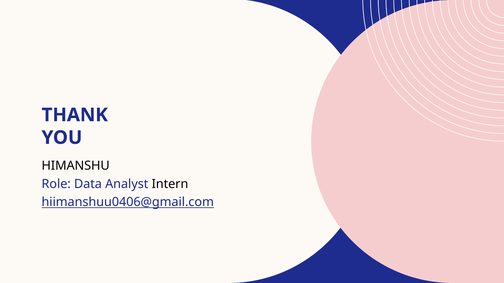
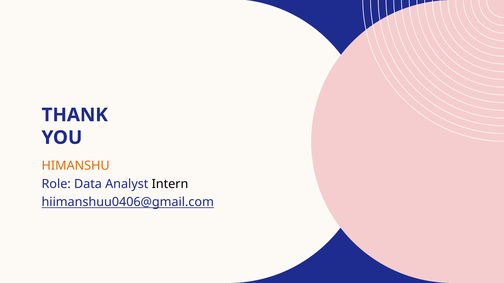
HIMANSHU colour: black -> orange (76, 166)
